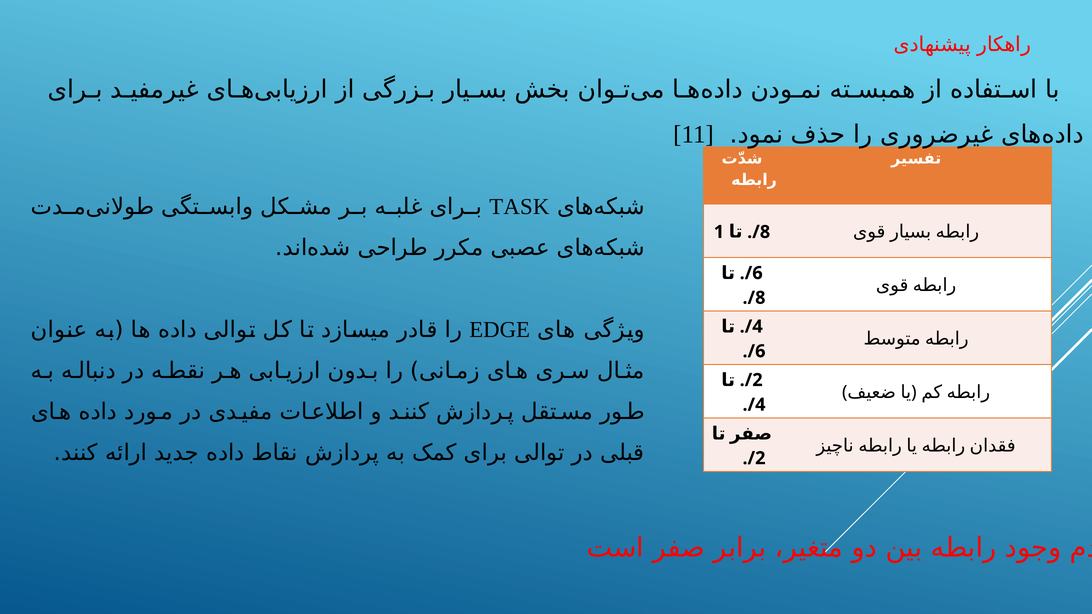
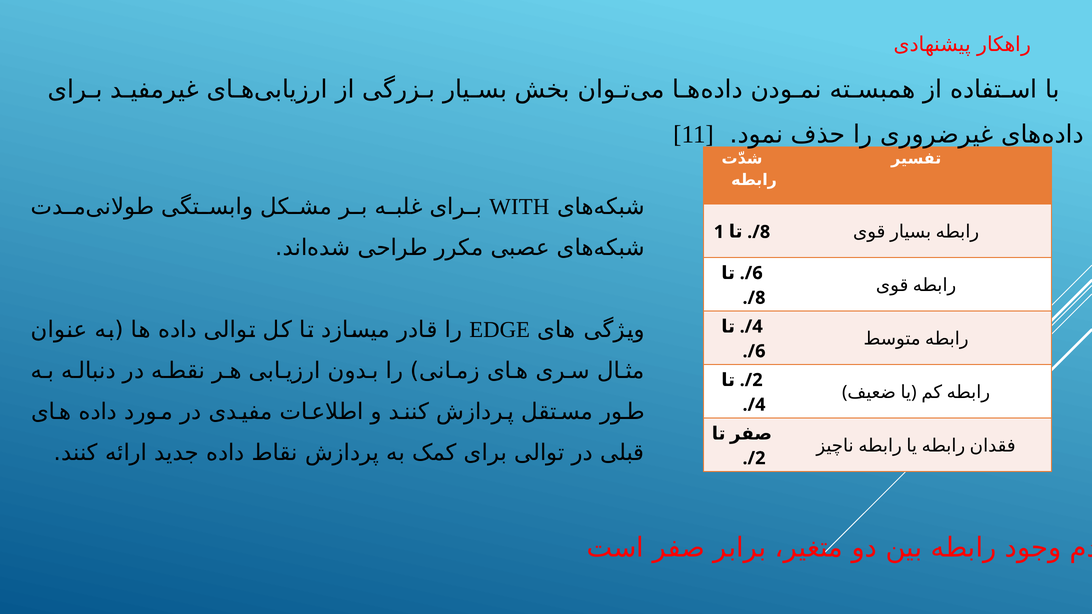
TASK: TASK -> WITH (519, 207)
